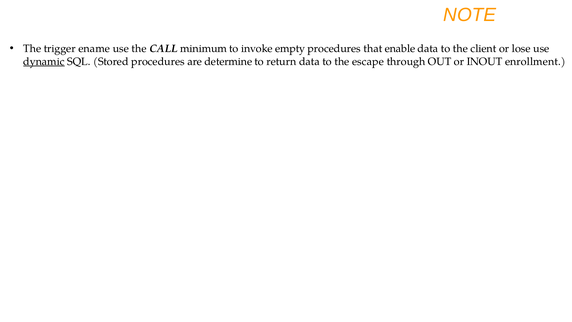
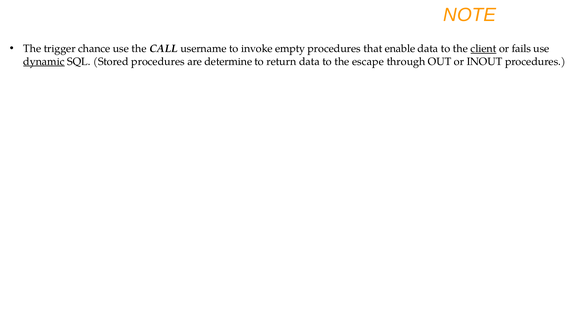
ename: ename -> chance (94, 49)
minimum: minimum -> username (204, 49)
client underline: none -> present (483, 49)
lose: lose -> fails (521, 49)
INOUT enrollment: enrollment -> procedures (535, 61)
